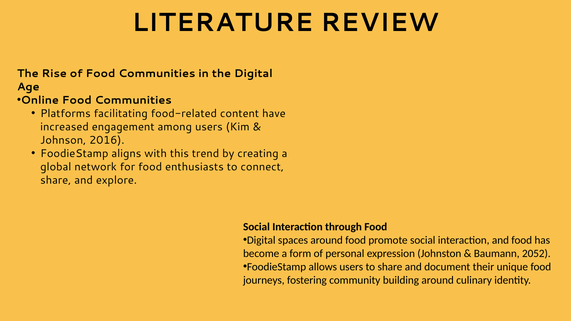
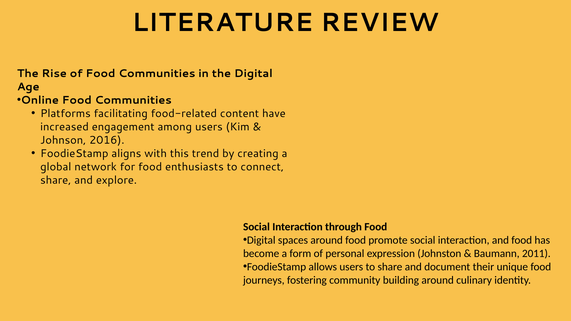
2052: 2052 -> 2011 (536, 254)
